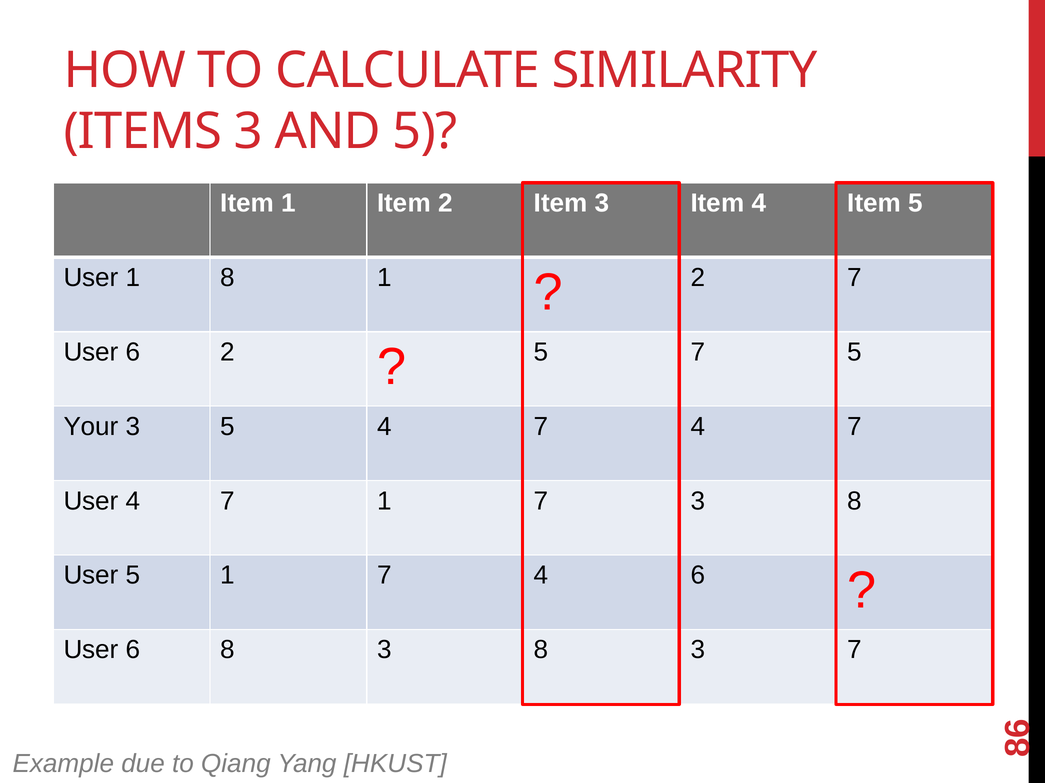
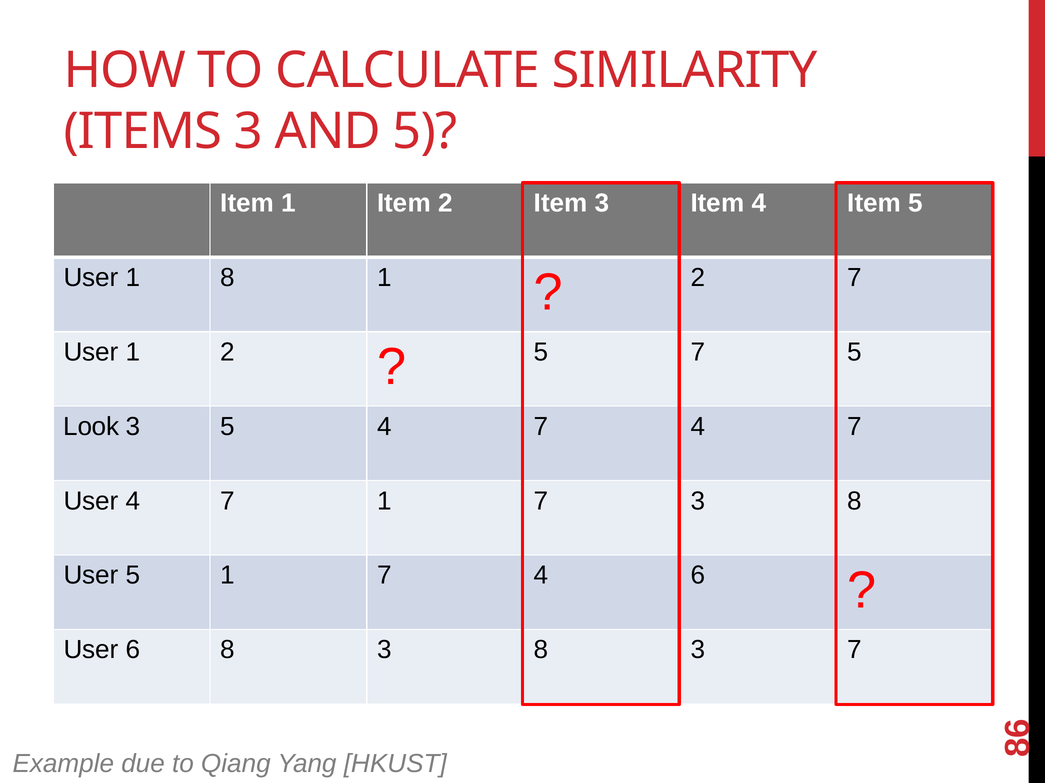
6: 6 -> 1 (133, 352)
Your: Your -> Look (91, 427)
